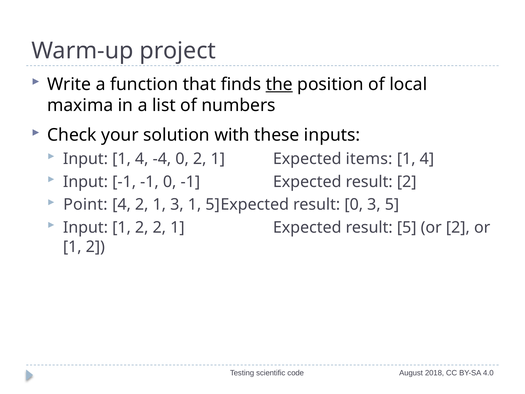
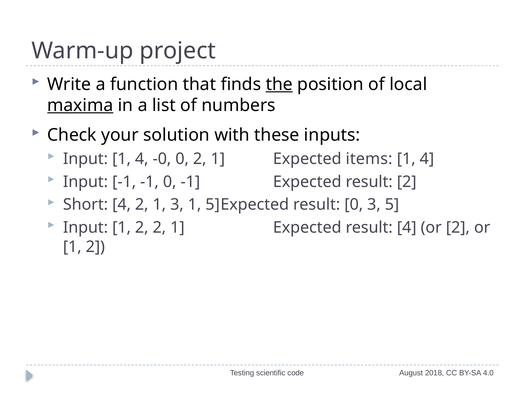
maxima underline: none -> present (80, 105)
-4: -4 -> -0 (162, 159)
Point: Point -> Short (85, 204)
result 5: 5 -> 4 (407, 227)
